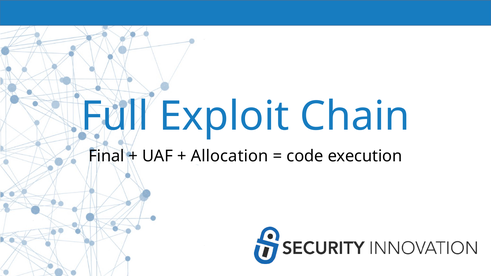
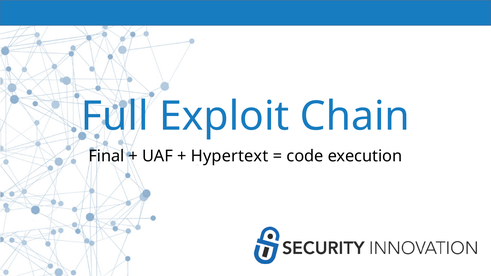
Allocation: Allocation -> Hypertext (230, 156)
